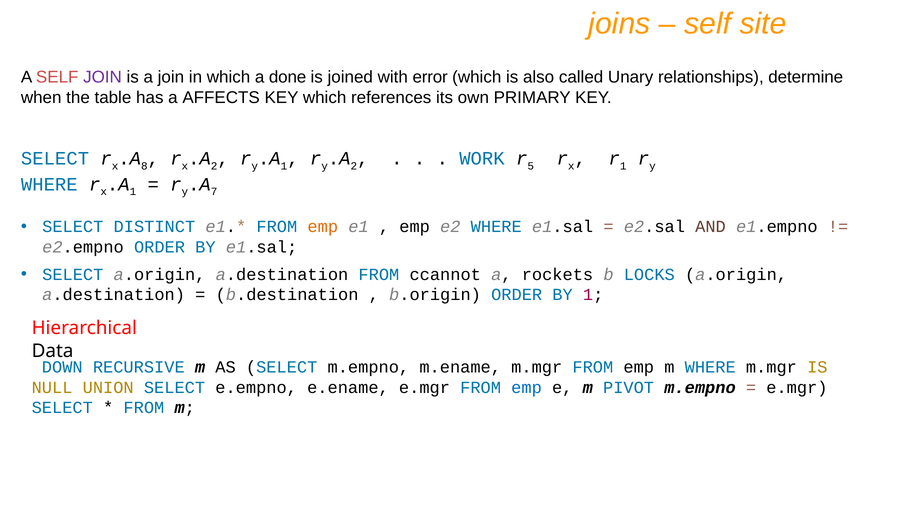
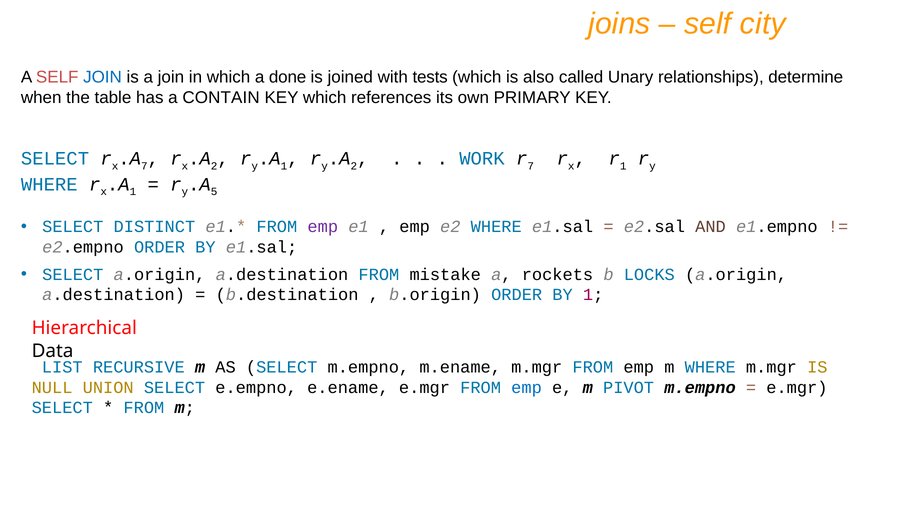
site: site -> city (763, 24)
JOIN colour: purple -> blue (103, 77)
error: error -> tests (430, 77)
AFFECTS: AFFECTS -> CONTAIN (221, 97)
8: 8 -> 7 (144, 166)
5: 5 -> 7 (531, 166)
7: 7 -> 5 (214, 192)
emp colour: orange -> purple (323, 227)
ccannot: ccannot -> mistake (445, 275)
DOWN: DOWN -> LIST (62, 367)
